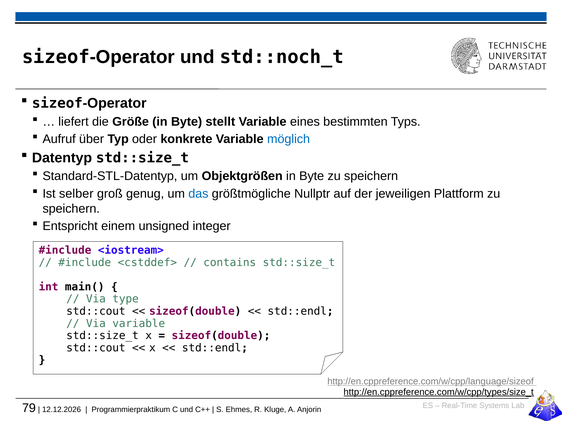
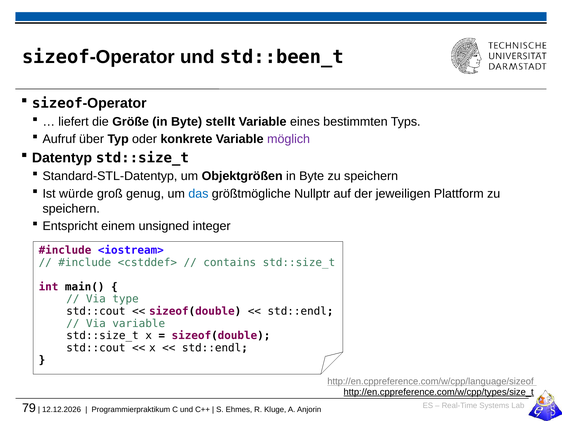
std::noch_t: std::noch_t -> std::been_t (282, 57)
möglich colour: blue -> purple (289, 139)
selber: selber -> würde (76, 194)
